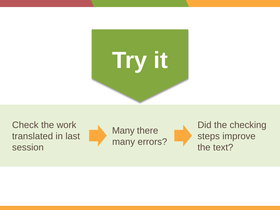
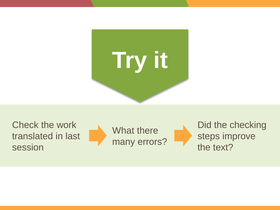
Many: Many -> What (123, 131)
